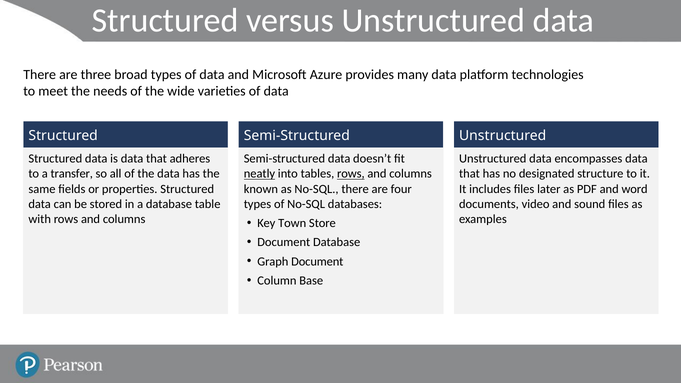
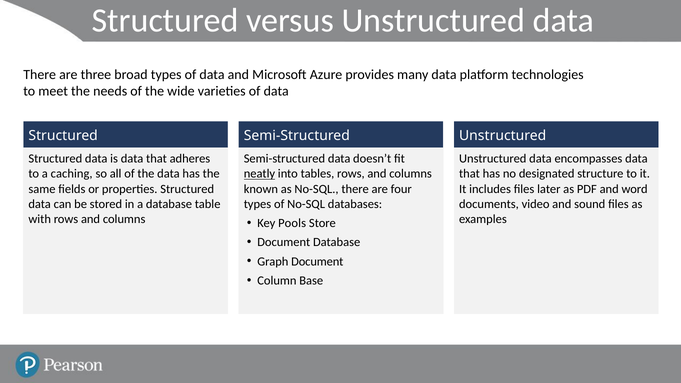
transfer: transfer -> caching (72, 174)
rows underline: present -> none (351, 174)
Town: Town -> Pools (292, 223)
